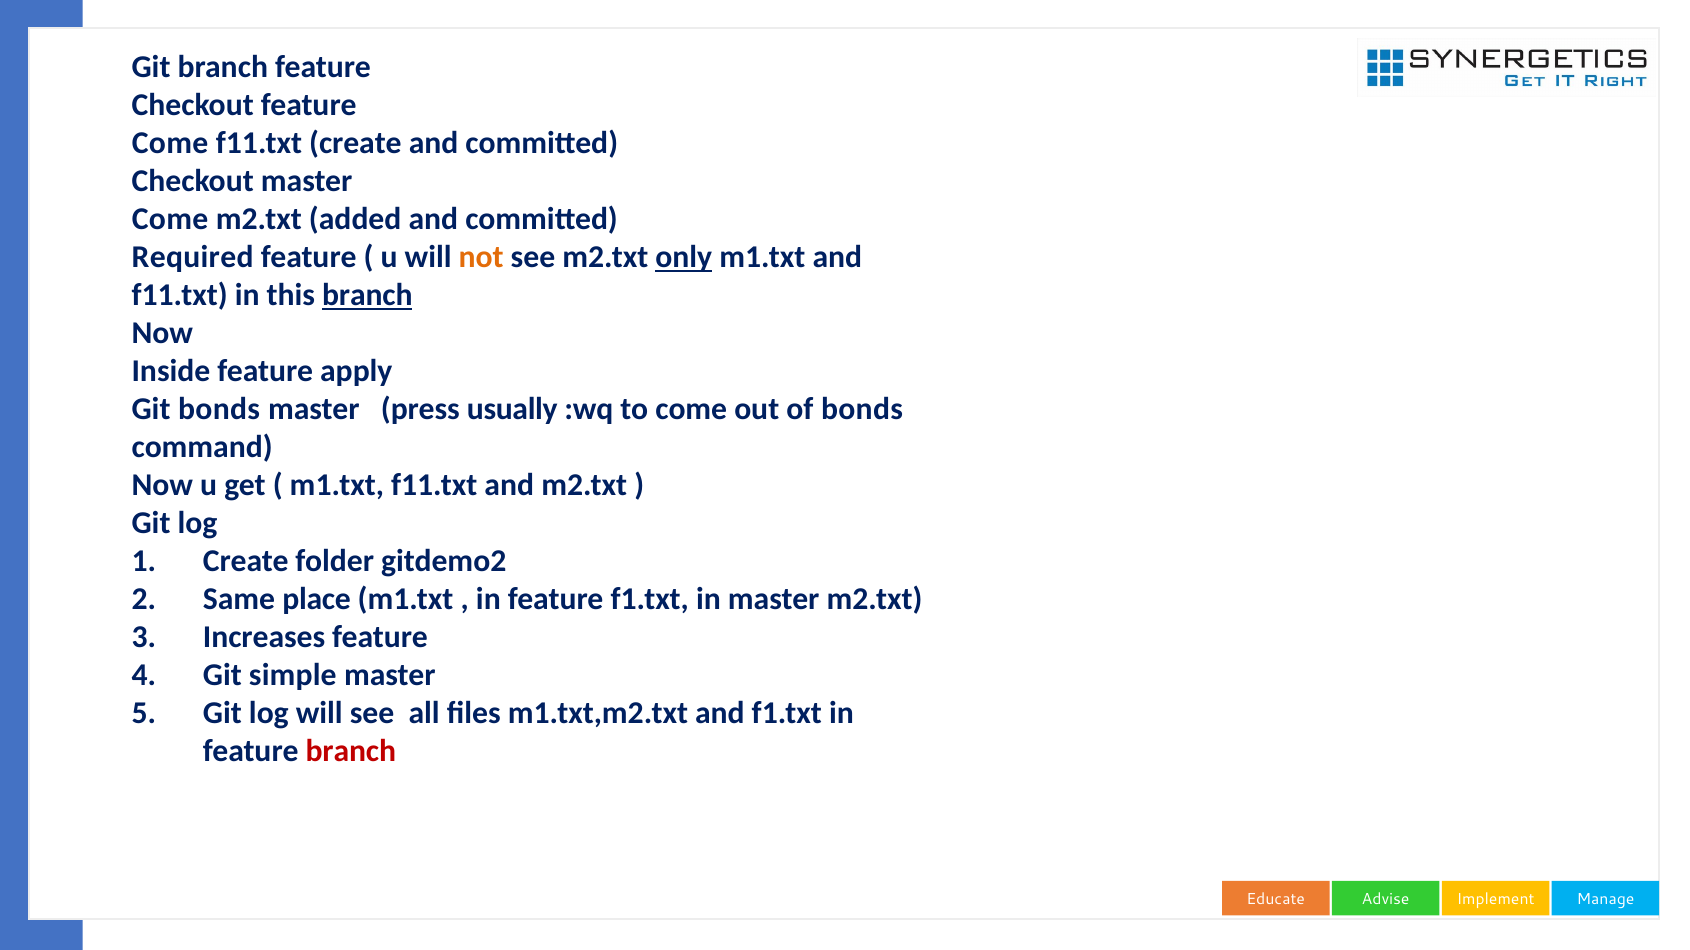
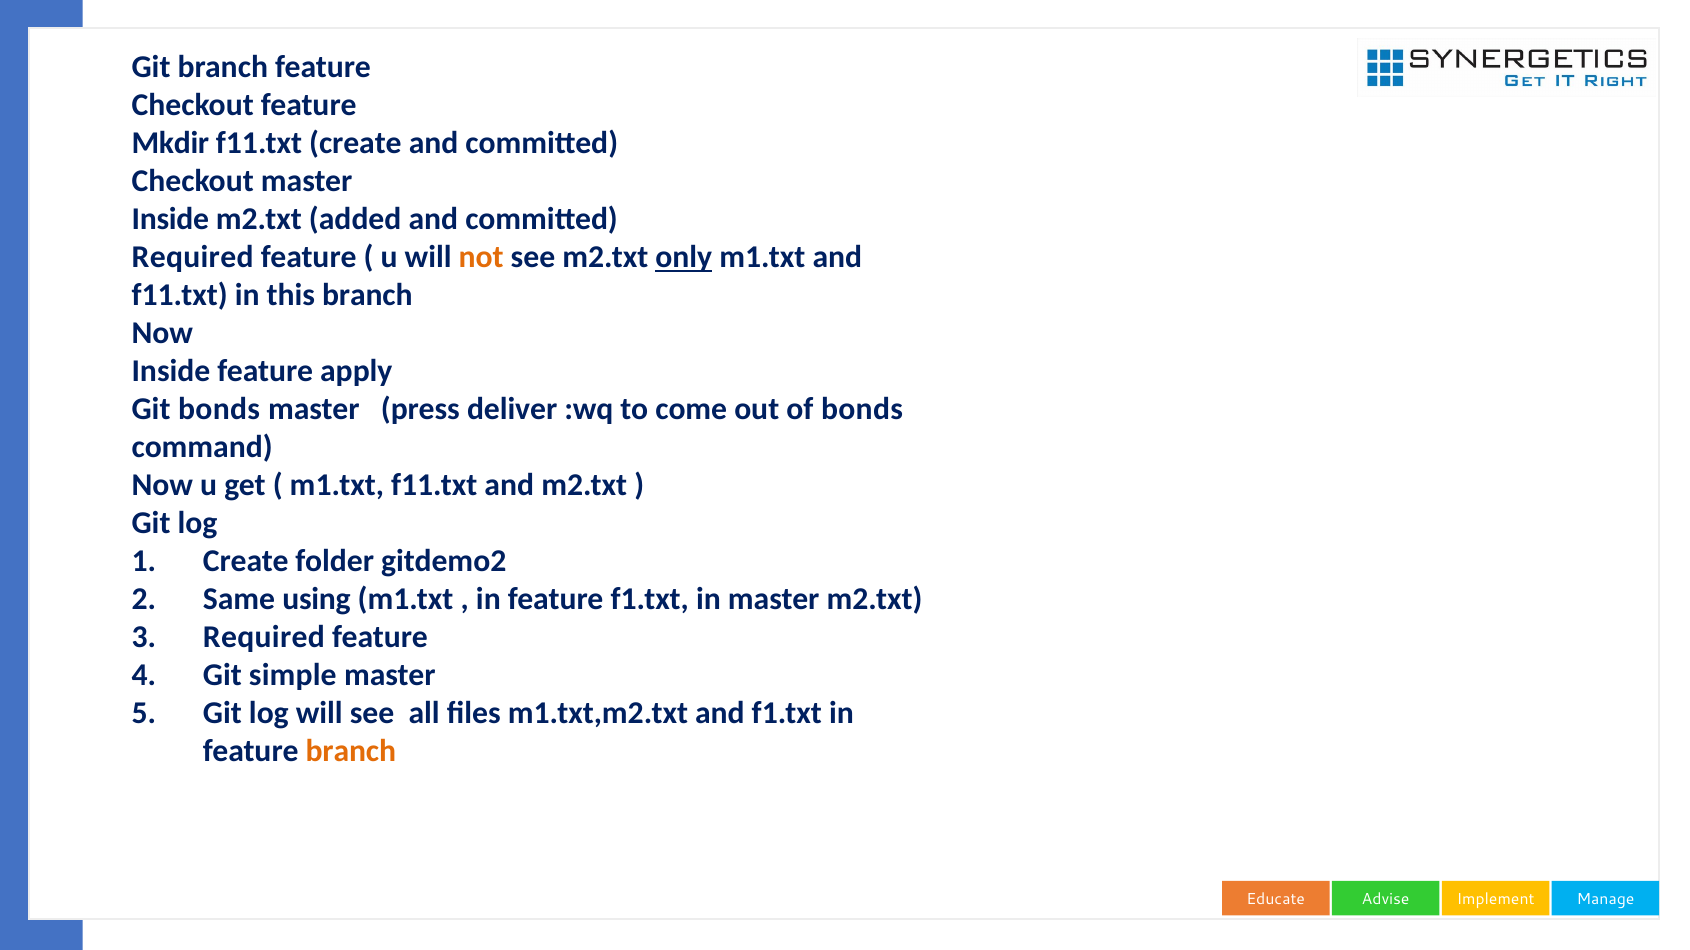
Come: Come -> Mkdir (170, 144)
Come: Come -> Inside (170, 220)
branch underline: present -> none (367, 296)
usually: usually -> deliver (512, 410)
place: place -> using (317, 600)
Increases: Increases -> Required (264, 638)
branch colour: red -> orange (351, 752)
